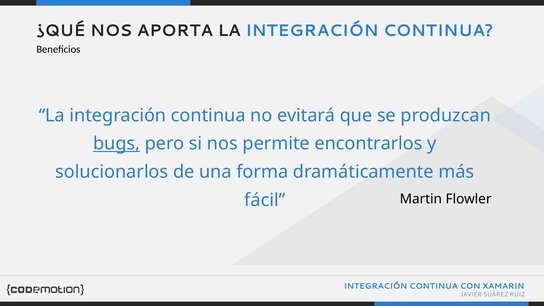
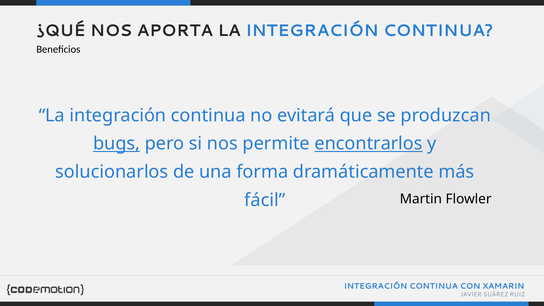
encontrarlos underline: none -> present (369, 144)
